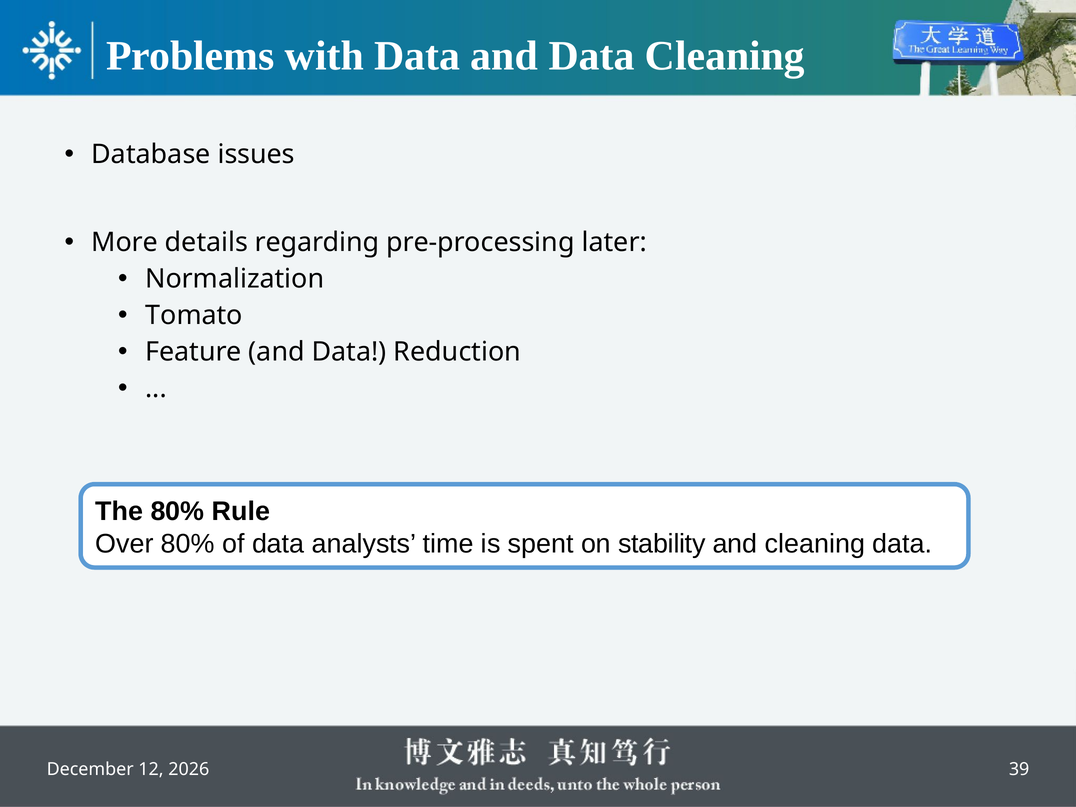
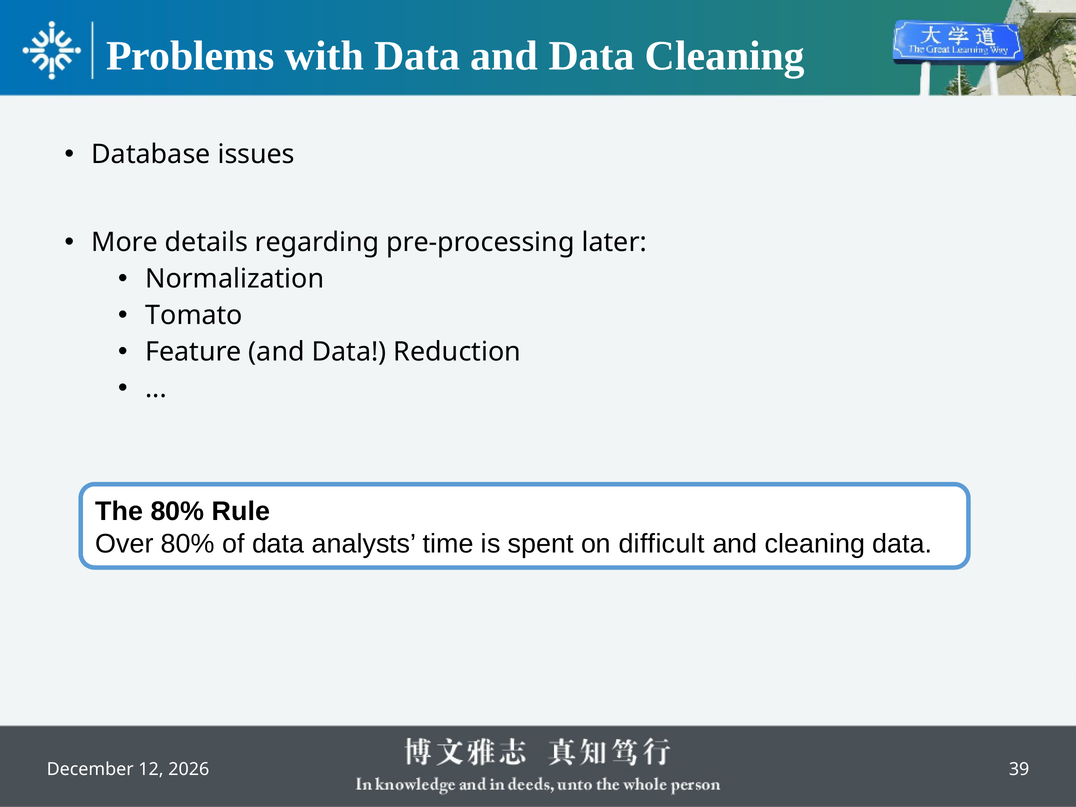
stability: stability -> difficult (662, 544)
